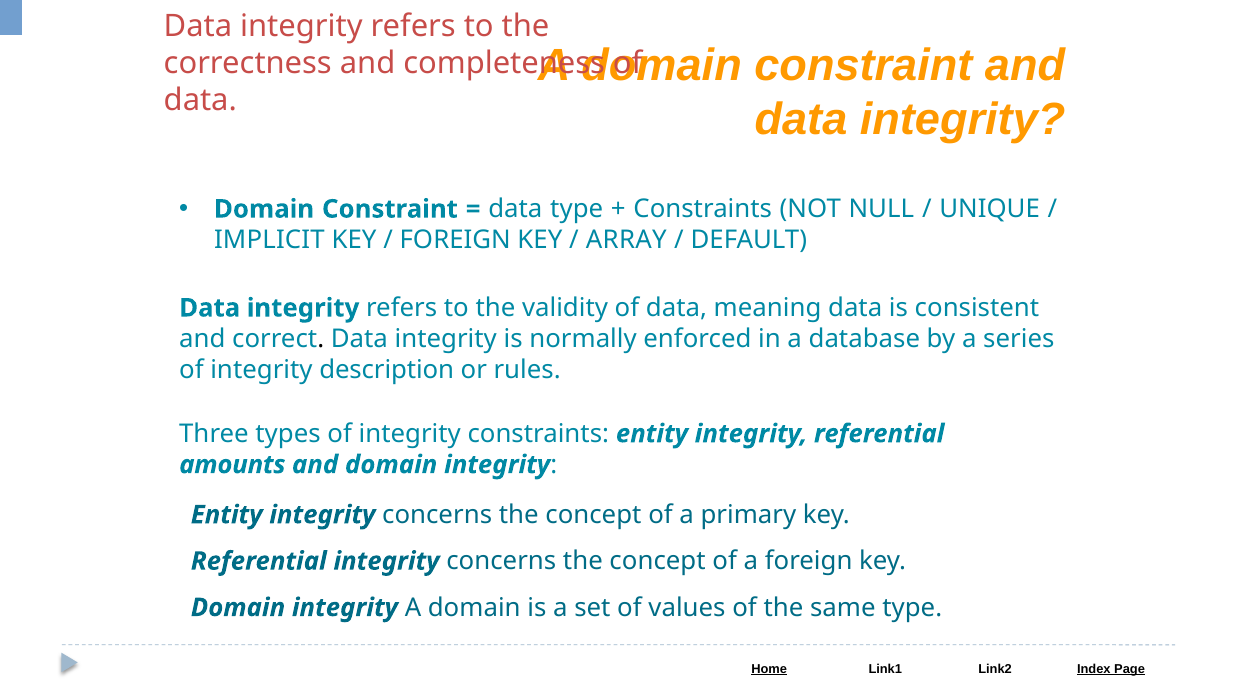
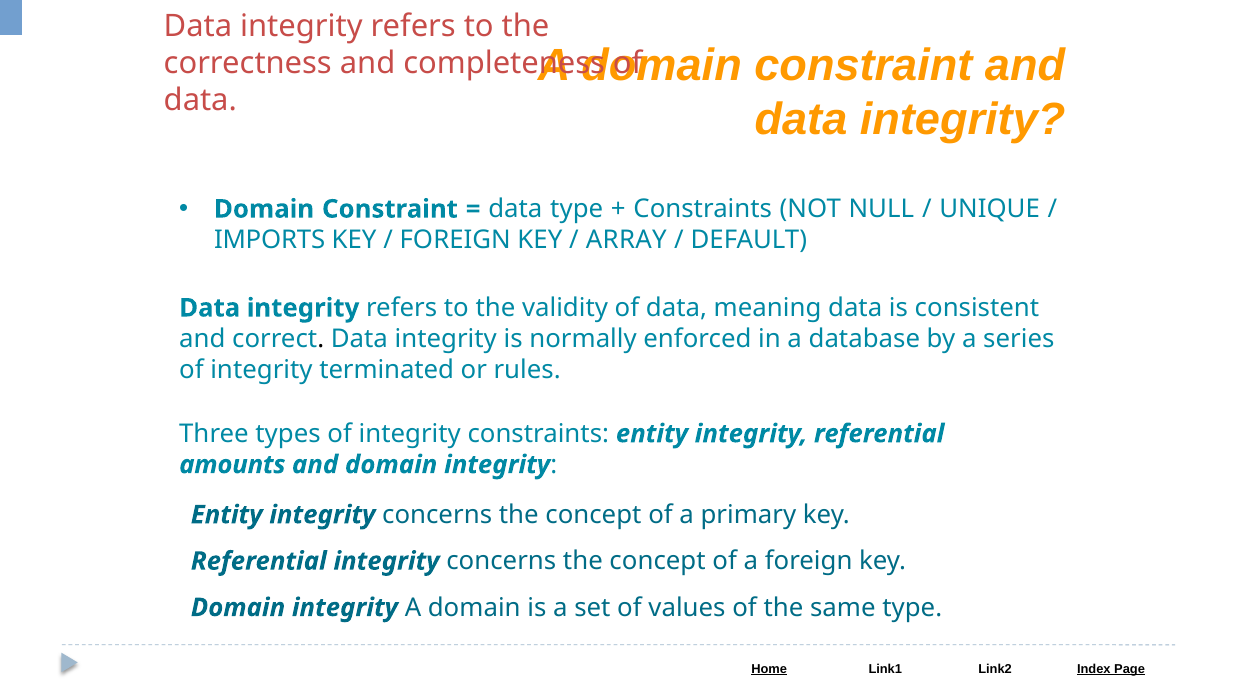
IMPLICIT: IMPLICIT -> IMPORTS (270, 240)
description: description -> terminated (387, 370)
